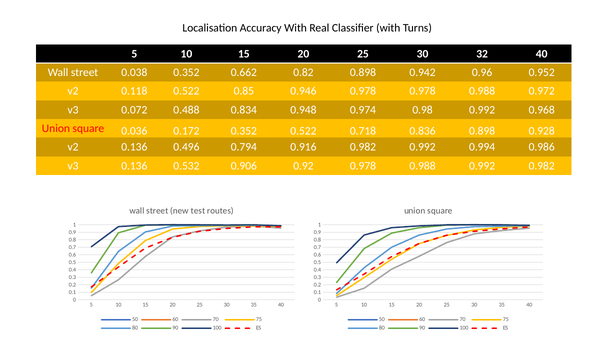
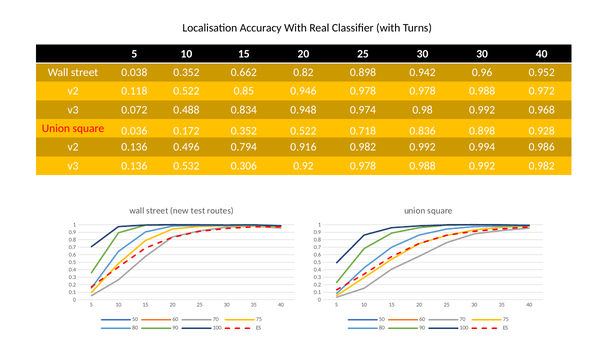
30 32: 32 -> 30 (482, 54)
0.906: 0.906 -> 0.306 (244, 166)
